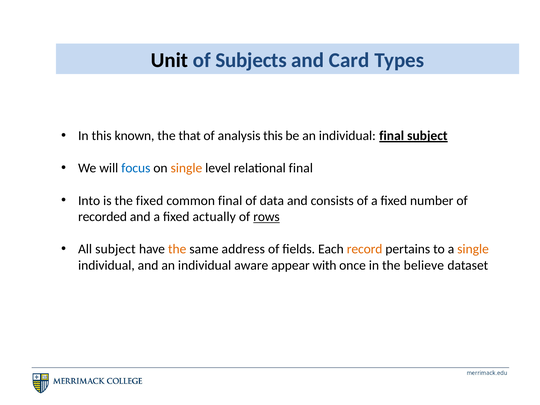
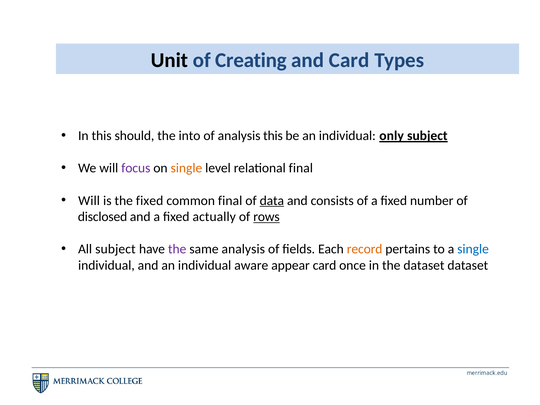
Subjects: Subjects -> Creating (251, 60)
known: known -> should (134, 136)
that: that -> into (190, 136)
individual final: final -> only (392, 136)
focus colour: blue -> purple (136, 168)
Into: Into -> Will (89, 201)
data underline: none -> present (272, 201)
recorded: recorded -> disclosed (103, 217)
the colour: orange -> purple (177, 249)
same address: address -> analysis (243, 249)
single colour: orange -> blue (473, 249)
appear with: with -> card (325, 265)
the believe: believe -> dataset (424, 265)
